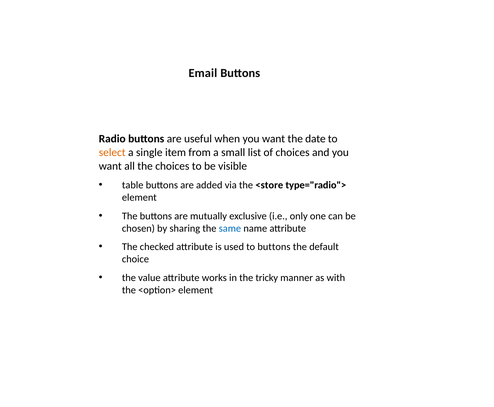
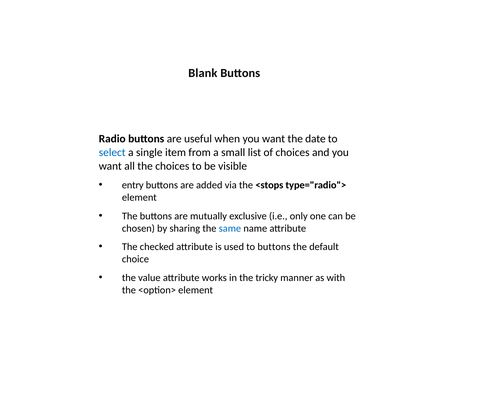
Email: Email -> Blank (203, 73)
select colour: orange -> blue (112, 153)
table: table -> entry (133, 185)
<store: <store -> <stops (269, 185)
